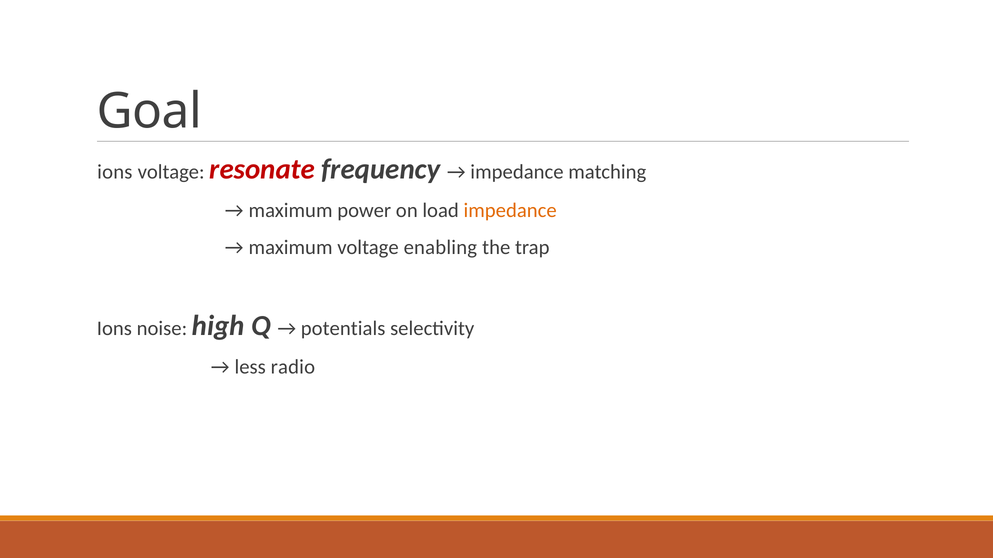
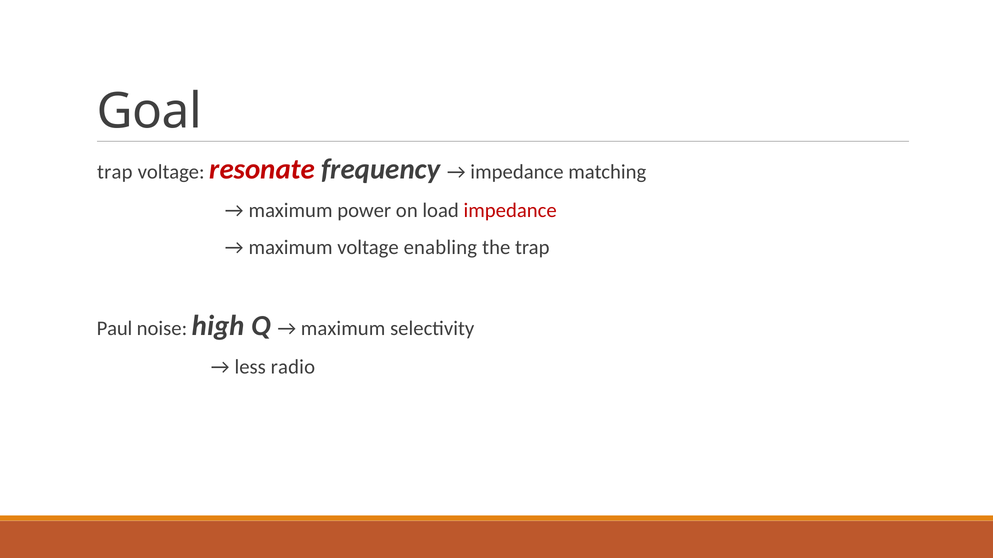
ions: ions -> trap (115, 172)
impedance colour: orange -> red (510, 211)
Ions: Ions -> Paul (115, 329)
potentials: potentials -> maximum (343, 329)
